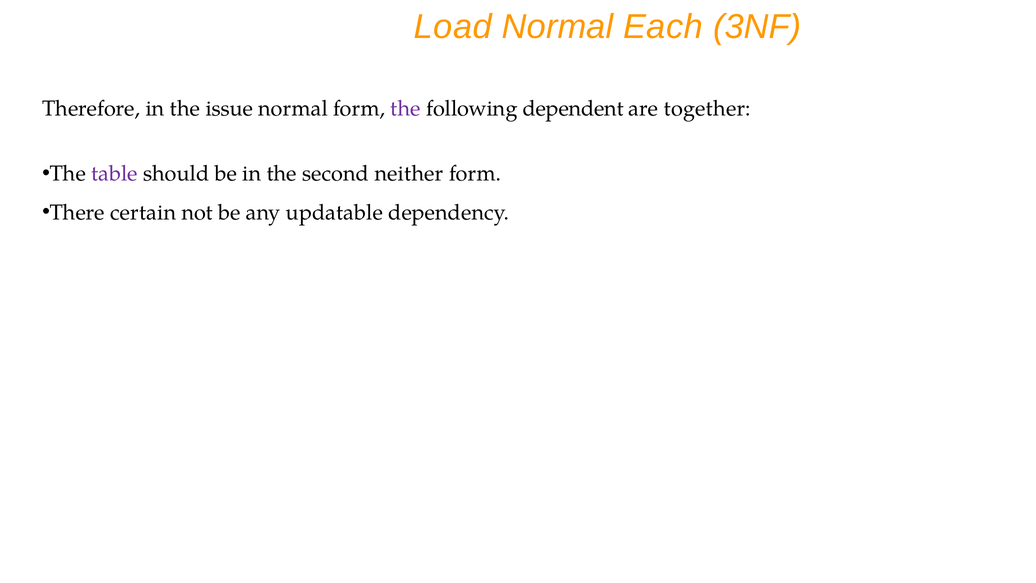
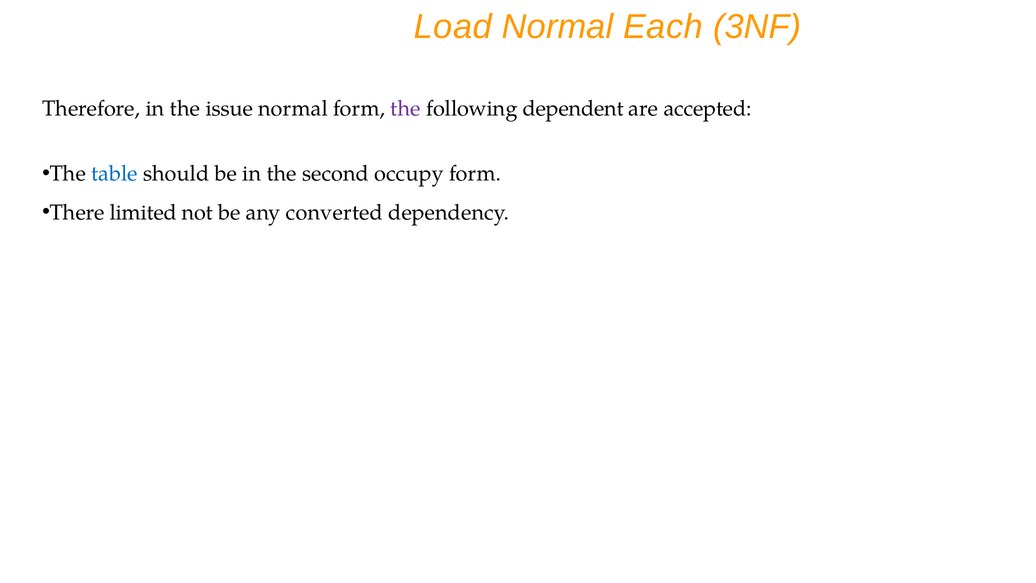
together: together -> accepted (708, 109)
table colour: purple -> blue (115, 174)
neither: neither -> occupy (409, 174)
certain: certain -> limited (143, 212)
updatable: updatable -> converted (334, 212)
